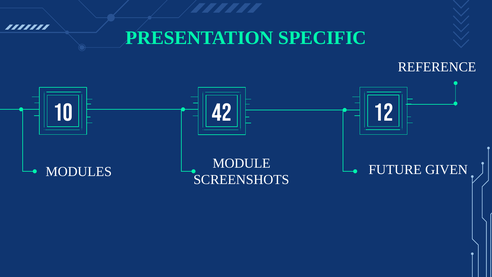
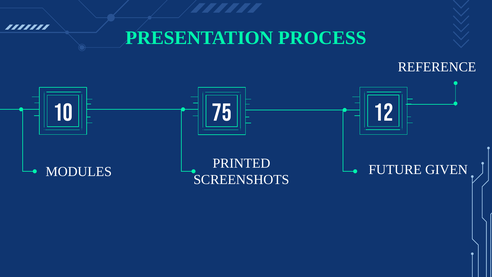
SPECIFIC: SPECIFIC -> PROCESS (322, 38)
42: 42 -> 75 (222, 113)
MODULE: MODULE -> PRINTED (241, 163)
